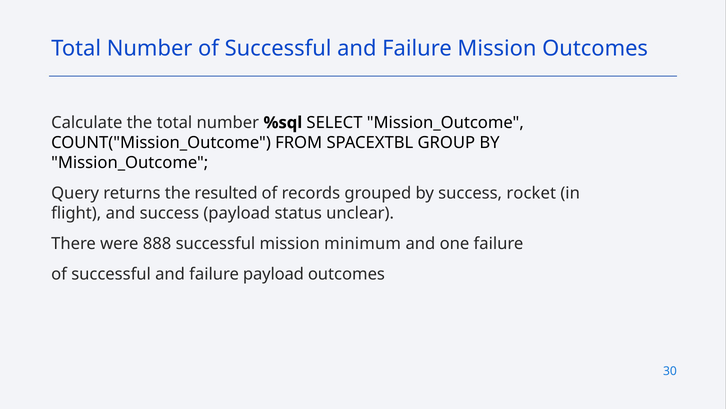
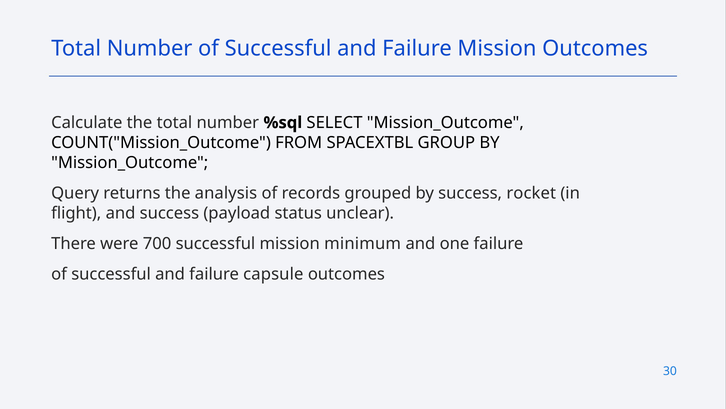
resulted: resulted -> analysis (226, 193)
888: 888 -> 700 (157, 243)
failure payload: payload -> capsule (273, 274)
